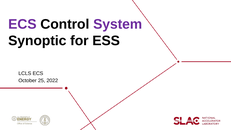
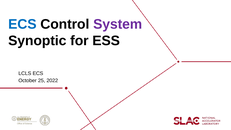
ECS colour: purple -> blue (22, 24)
